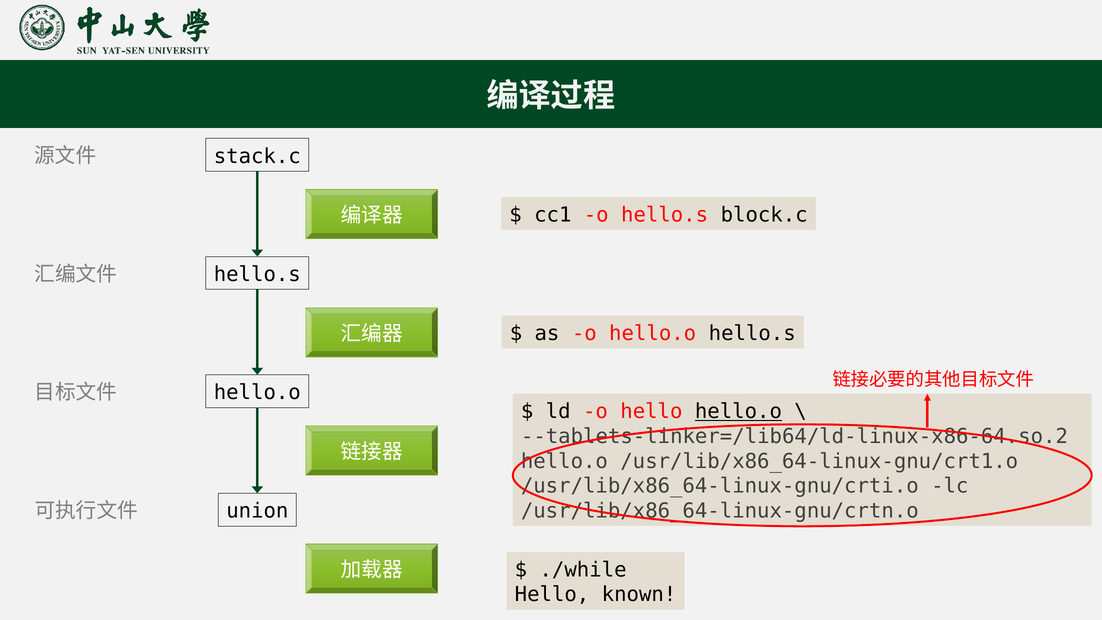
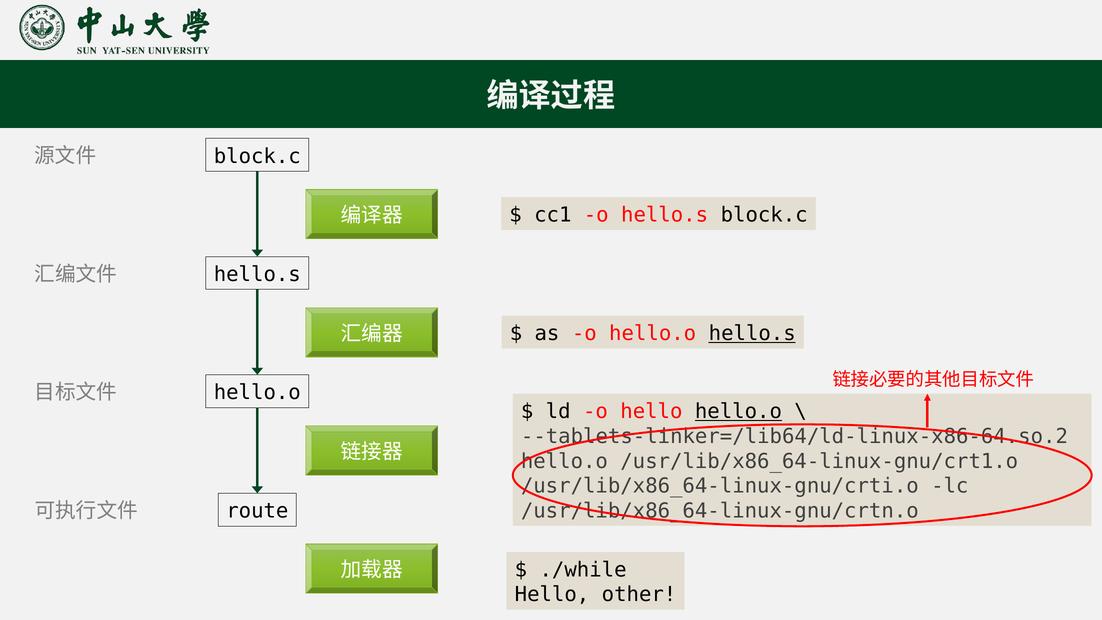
stack.c: stack.c -> block.c (257, 156)
hello.s underline: none -> present (752, 333)
union: union -> route (257, 511)
known: known -> other (639, 595)
